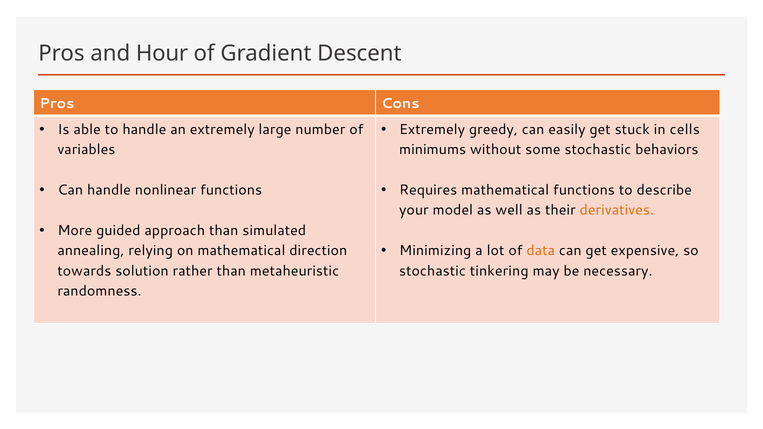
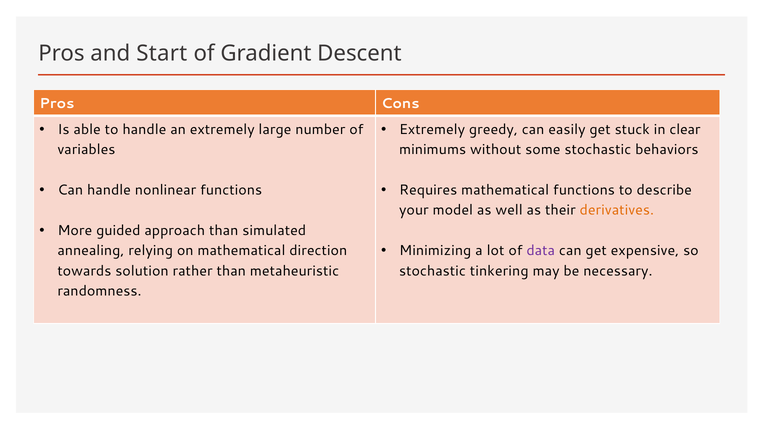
Hour: Hour -> Start (162, 53)
cells: cells -> clear (685, 130)
data colour: orange -> purple (541, 251)
